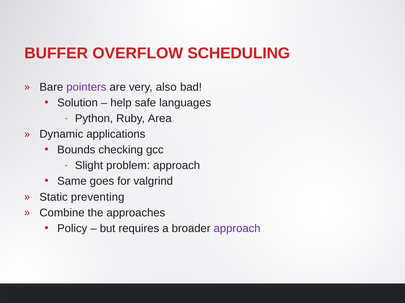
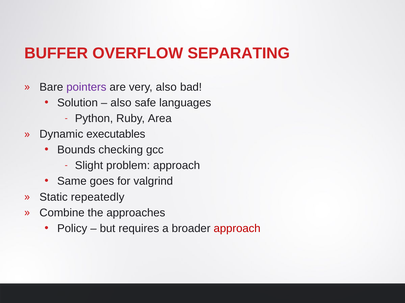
SCHEDULING: SCHEDULING -> SEPARATING (239, 53)
help: help -> also (121, 103)
applications: applications -> executables (116, 134)
preventing: preventing -> repeatedly (98, 197)
approach colour: purple -> red (237, 229)
